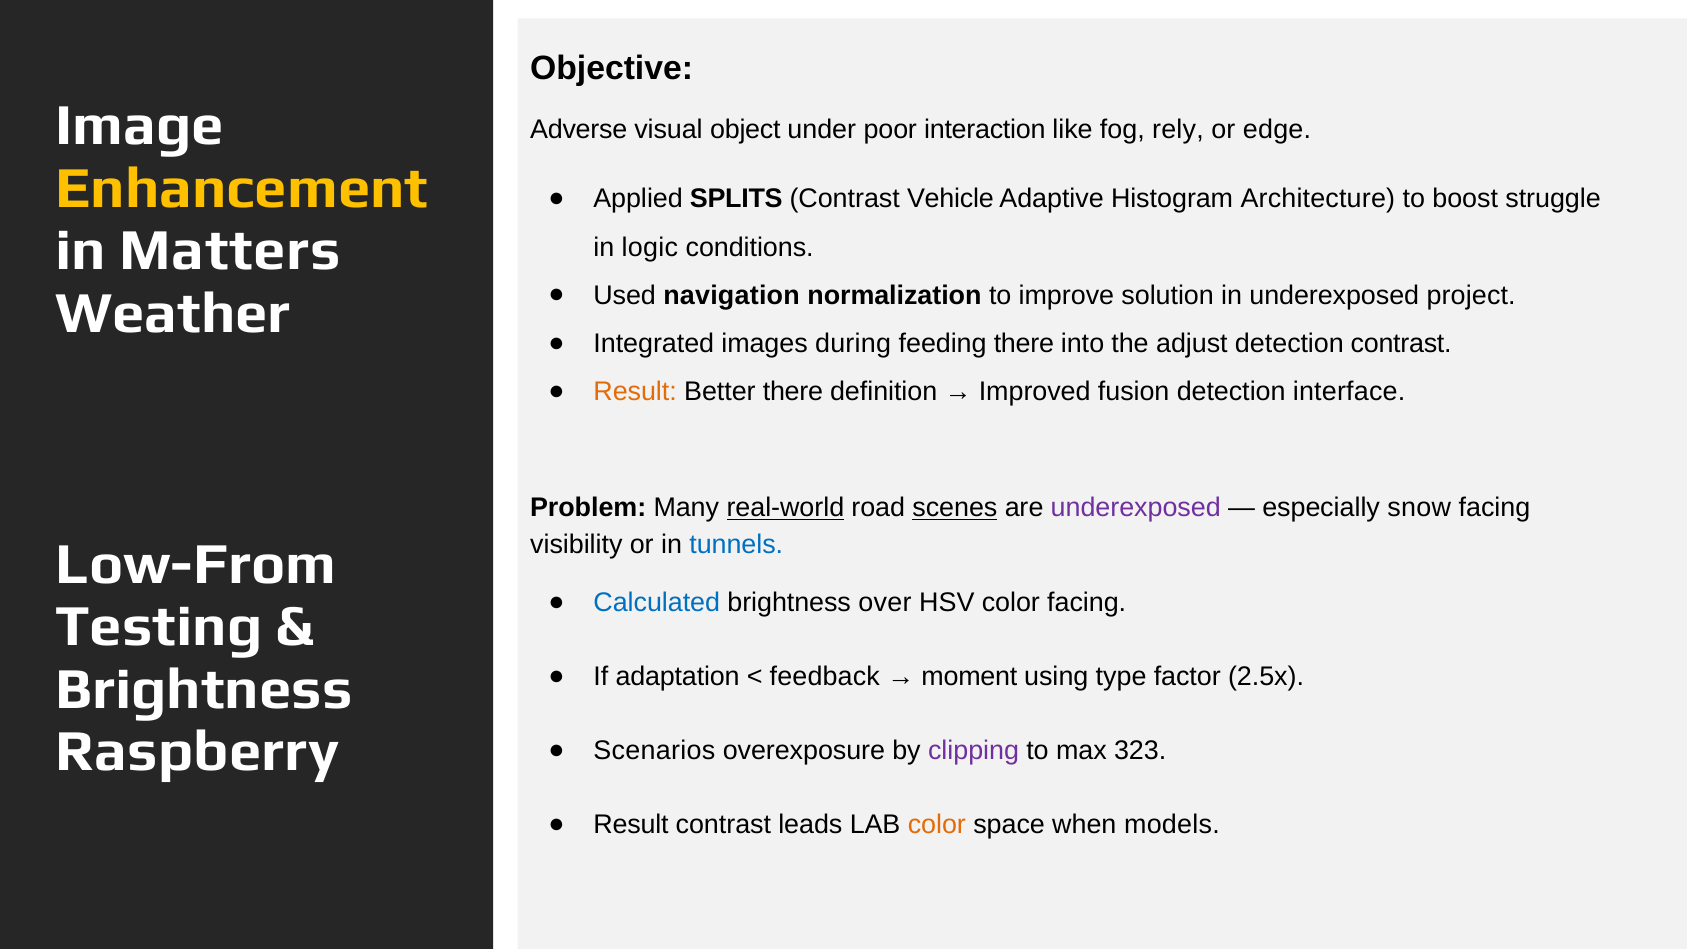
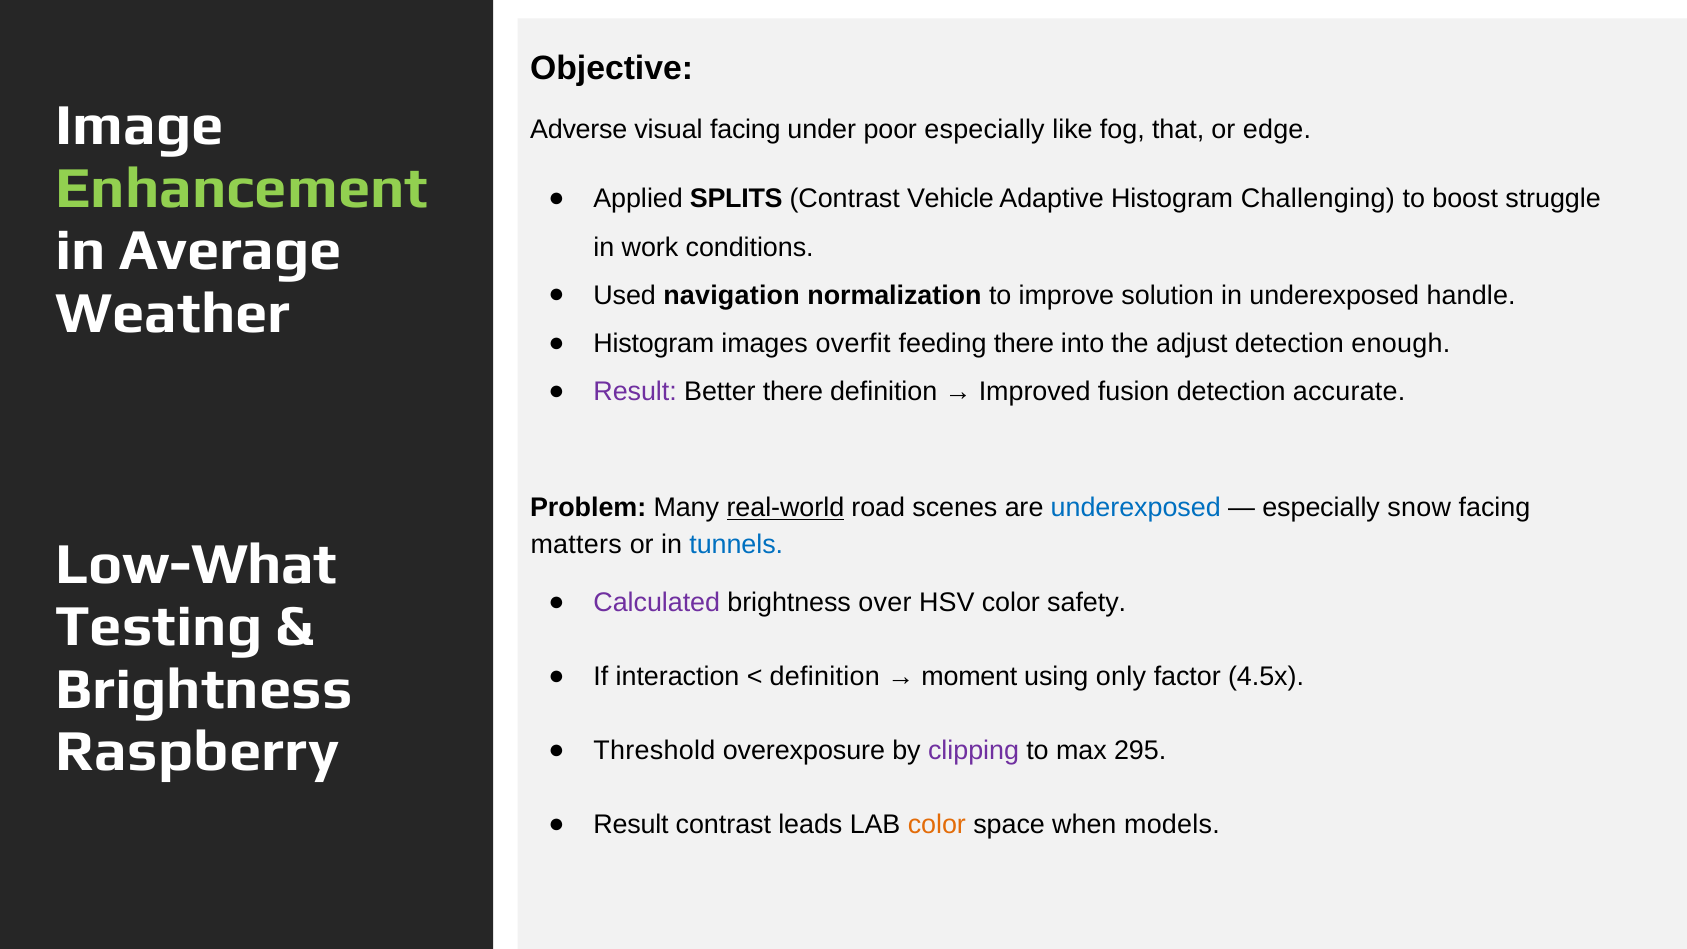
visual object: object -> facing (745, 130)
poor interaction: interaction -> especially (985, 130)
rely: rely -> that (1178, 130)
Enhancement colour: yellow -> light green (242, 188)
Architecture: Architecture -> Challenging (1318, 199)
Matters: Matters -> Average (231, 251)
logic: logic -> work (650, 247)
project: project -> handle (1471, 295)
Integrated: Integrated -> Histogram (654, 344)
during: during -> overfit (853, 344)
detection contrast: contrast -> enough (1401, 344)
Result colour: orange -> purple (635, 392)
interface: interface -> accurate (1349, 392)
scenes underline: present -> none (955, 508)
underexposed colour: purple -> blue (1136, 508)
visibility: visibility -> matters (576, 545)
Low-From: Low-From -> Low-What (196, 564)
Calculated colour: blue -> purple (657, 603)
color facing: facing -> safety (1087, 603)
adaptation: adaptation -> interaction (678, 677)
feedback: feedback -> definition (825, 677)
type: type -> only (1121, 677)
2.5x: 2.5x -> 4.5x (1266, 677)
Scenarios: Scenarios -> Threshold (654, 751)
323: 323 -> 295 (1140, 751)
